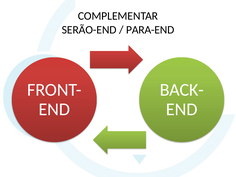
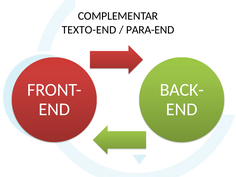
SERÃO-END: SERÃO-END -> TEXTO-END (89, 30)
